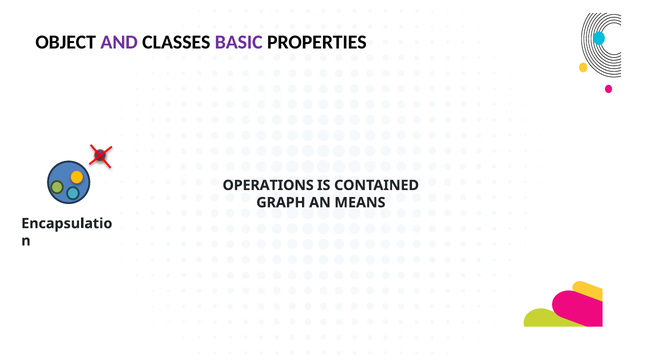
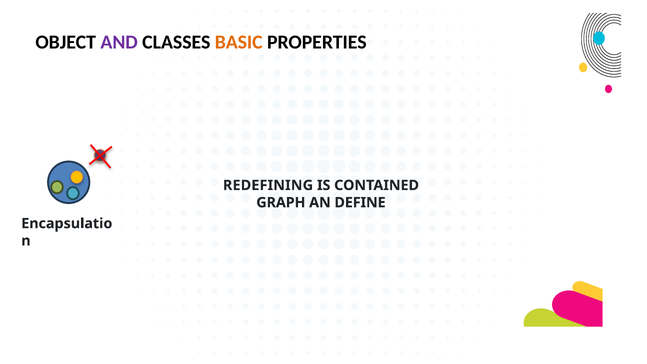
BASIC colour: purple -> orange (239, 42)
OPERATIONS: OPERATIONS -> REDEFINING (268, 185)
MEANS: MEANS -> DEFINE (360, 203)
